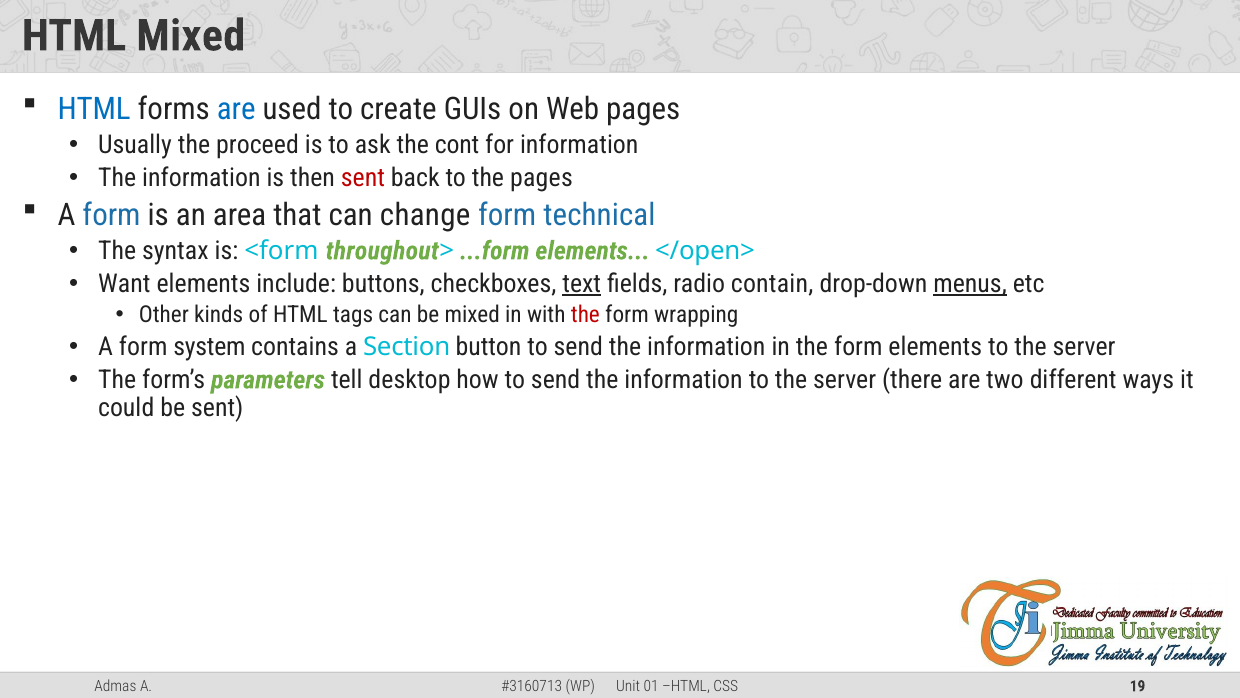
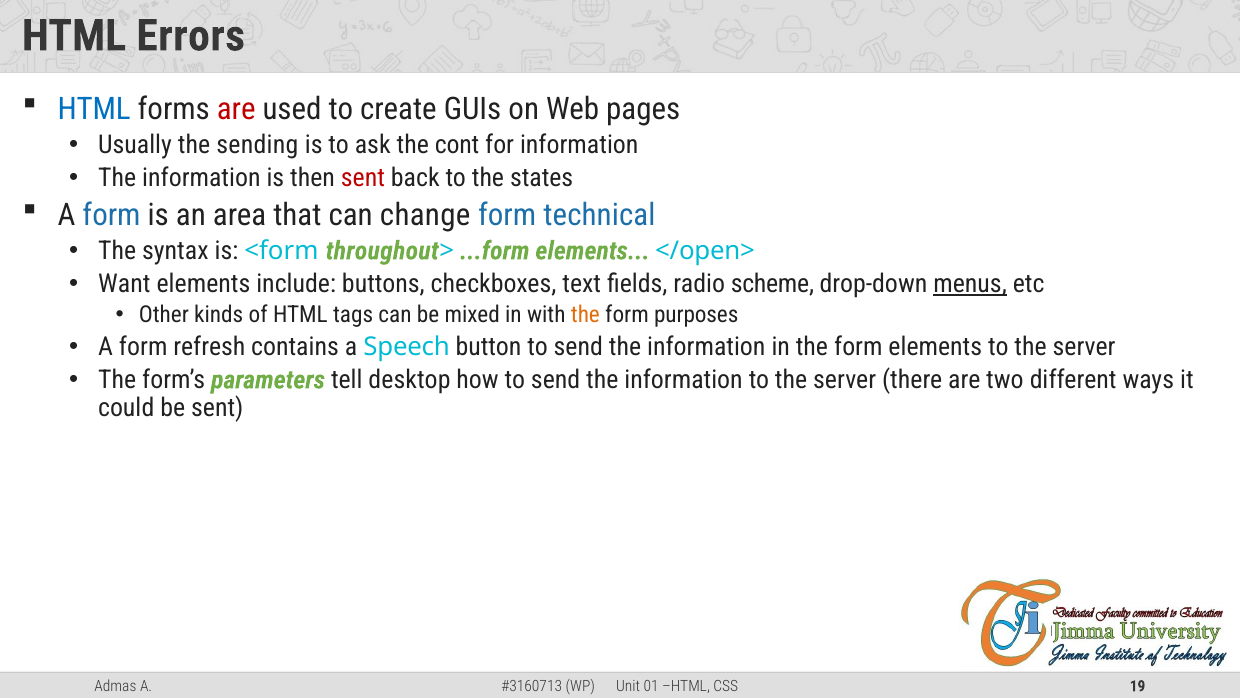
HTML Mixed: Mixed -> Errors (191, 36)
are colour: blue -> red (236, 109)
proceed: proceed -> sending (257, 145)
the pages: pages -> states (542, 178)
text underline: present -> none (582, 284)
contain: contain -> scheme (772, 284)
the colour: red -> orange (585, 315)
wrapping: wrapping -> purposes (696, 315)
system: system -> refresh (209, 347)
Section: Section -> Speech (407, 347)
